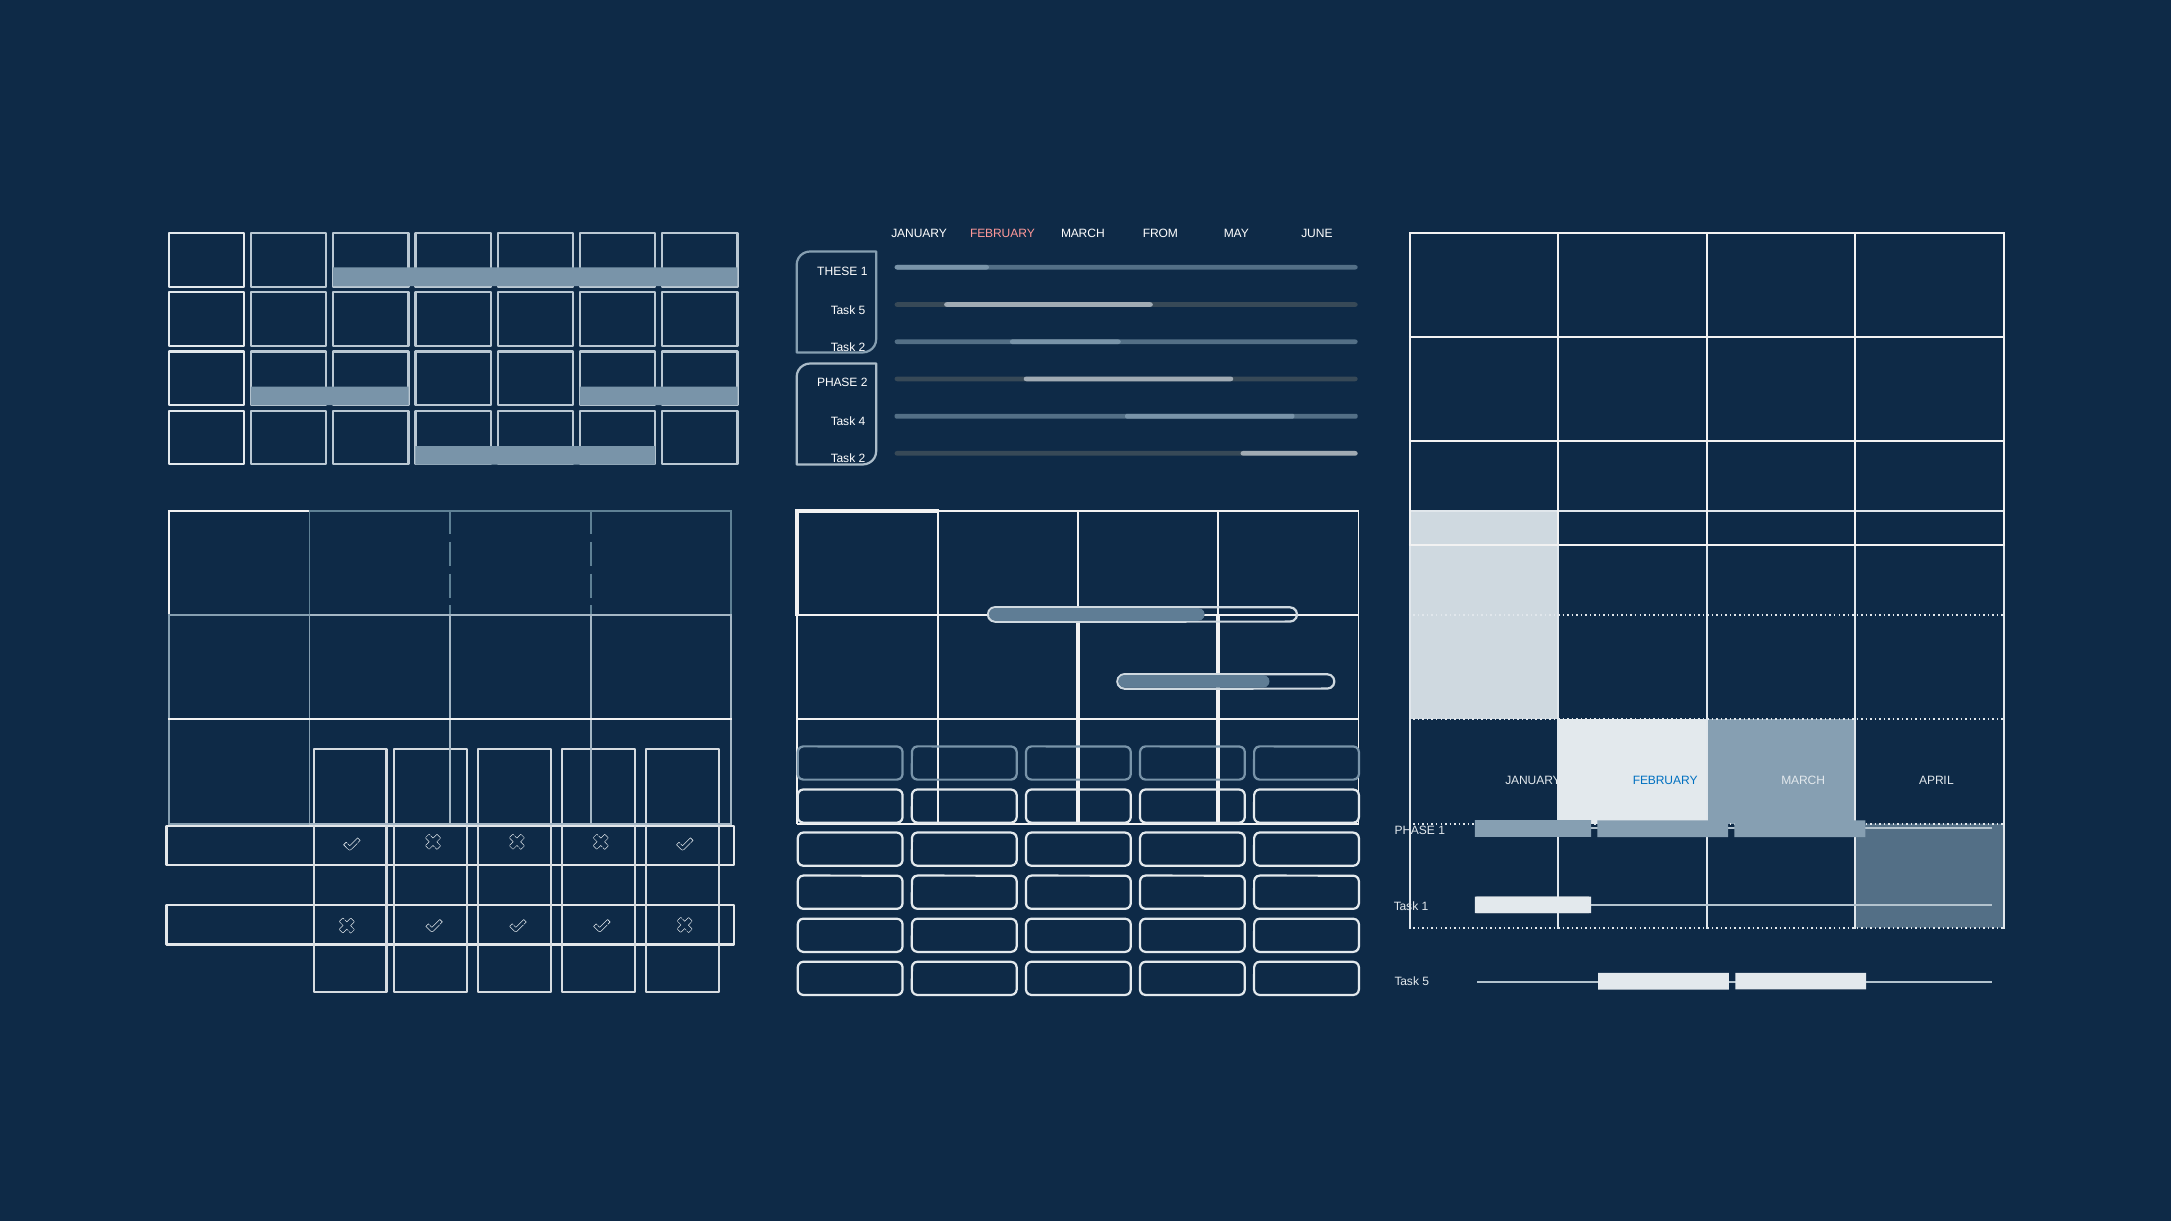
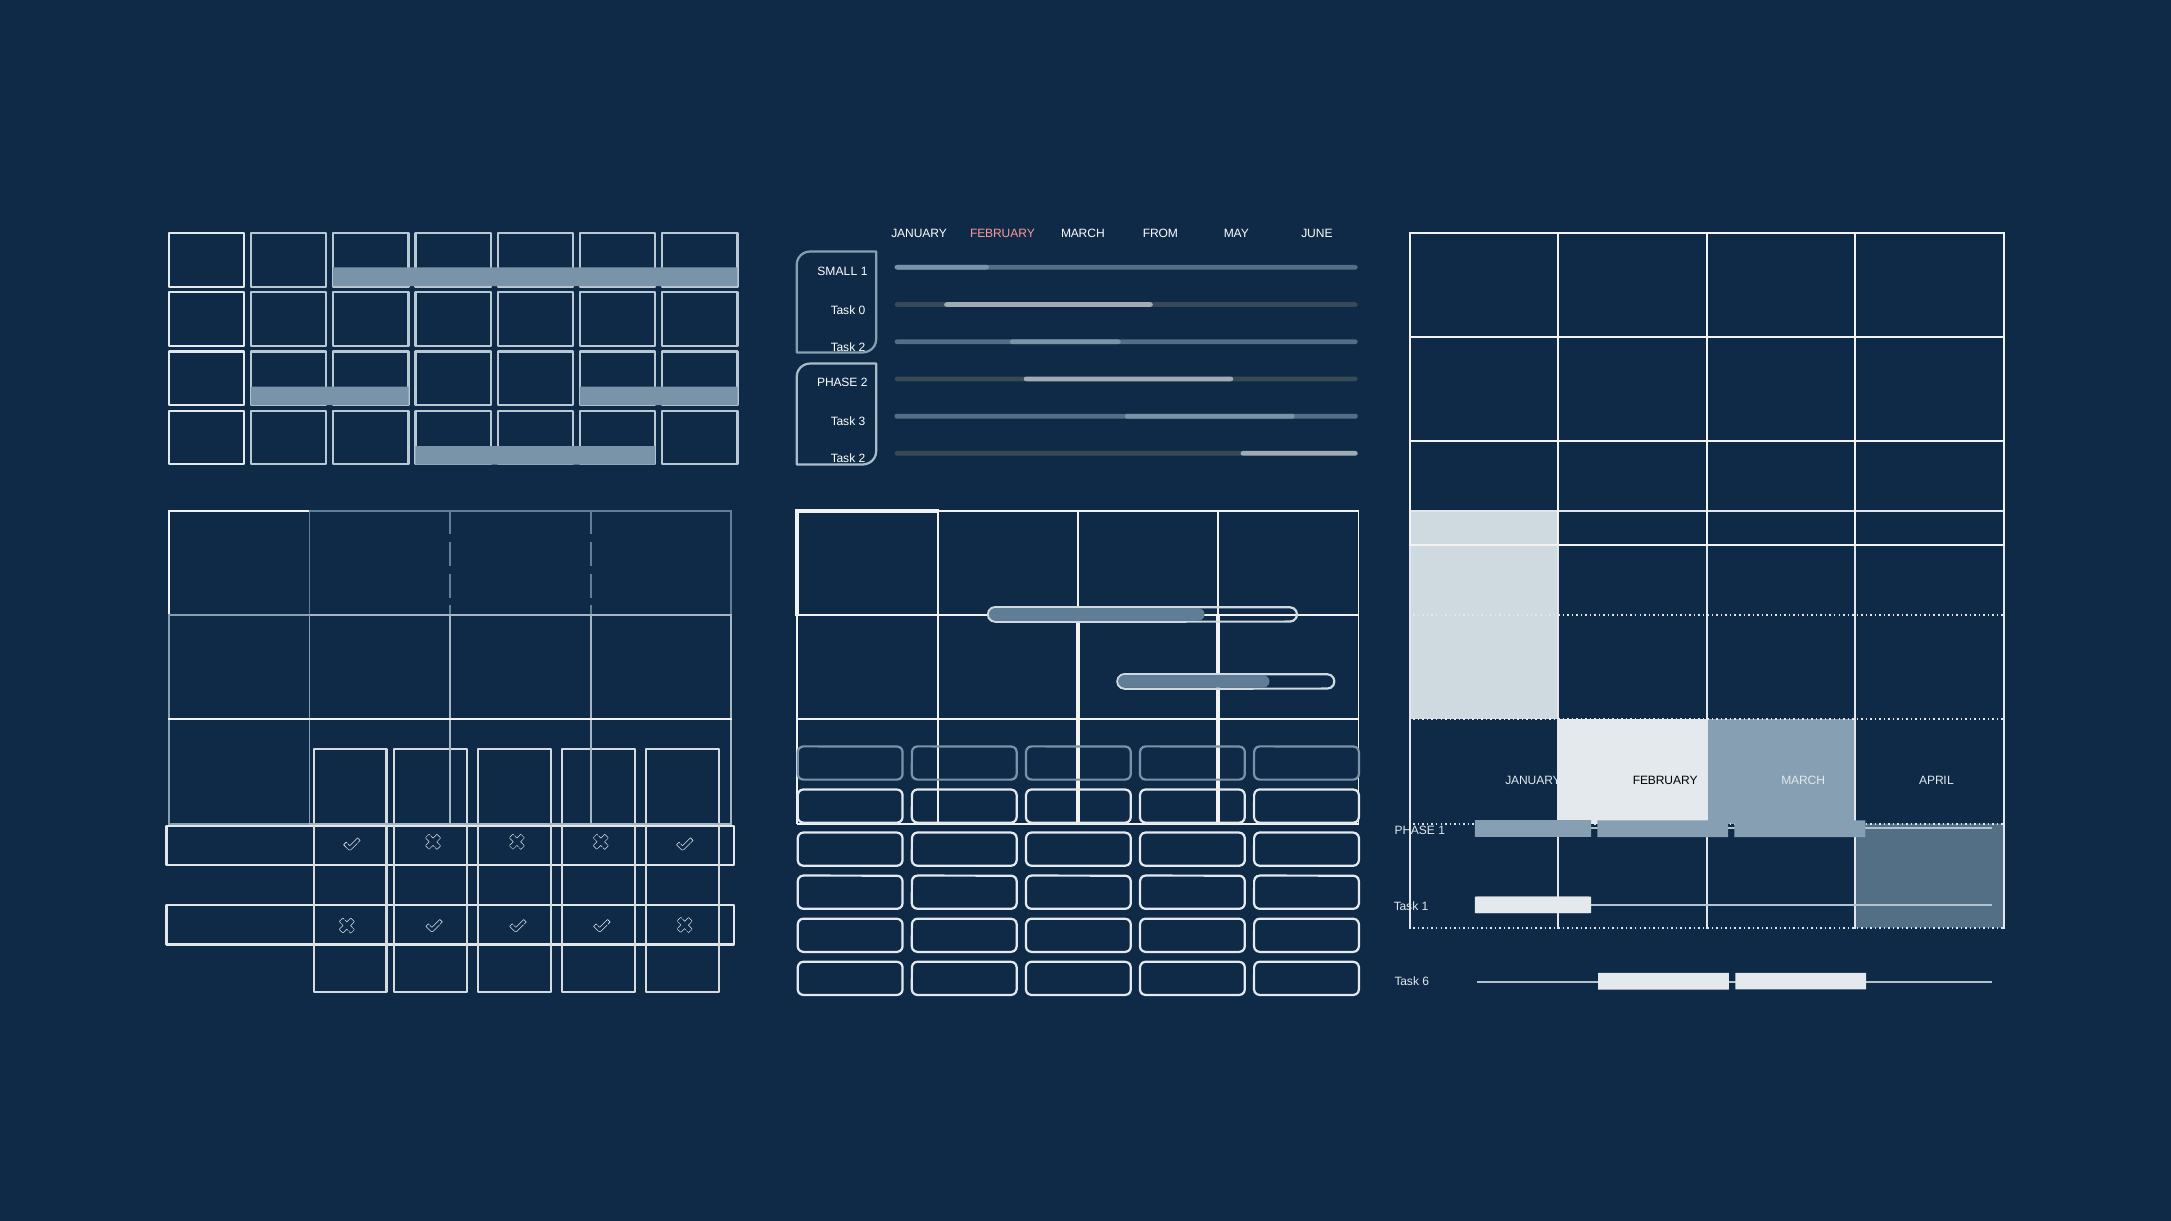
THESE: THESE -> SMALL (837, 272)
5: 5 -> 0 (862, 310)
4: 4 -> 3 (862, 422)
FEBRUARY colour: blue -> black (1665, 781)
5: 5 -> 6 (1426, 982)
